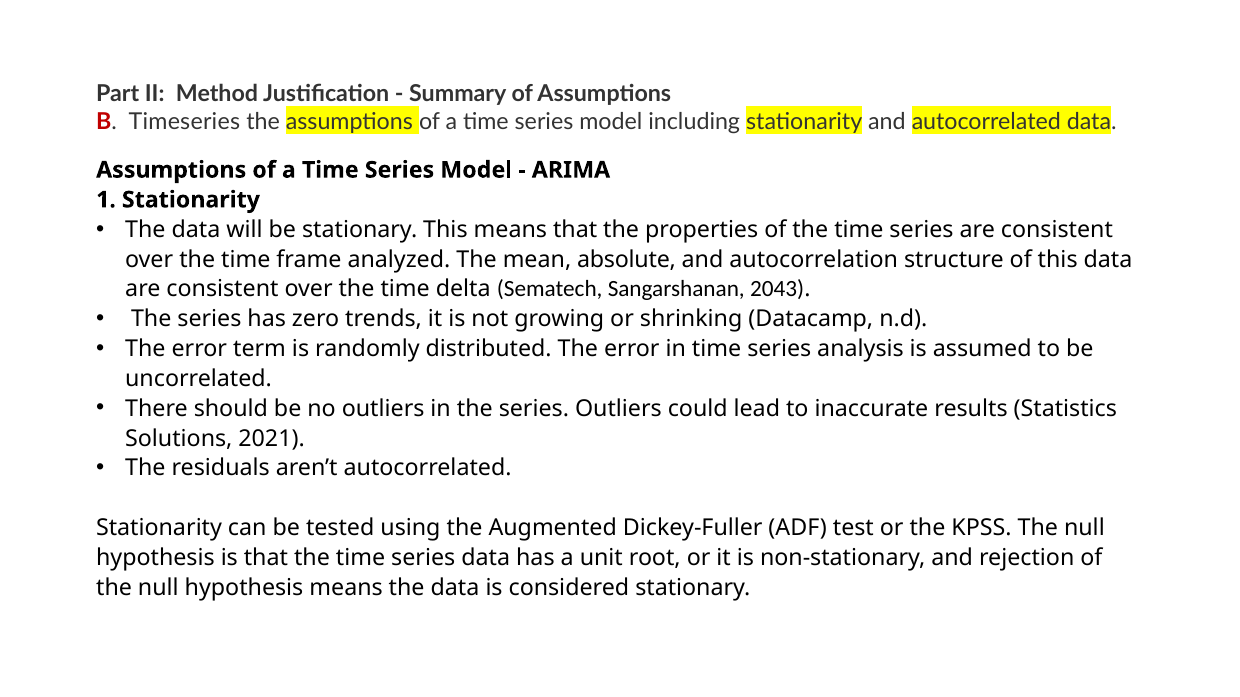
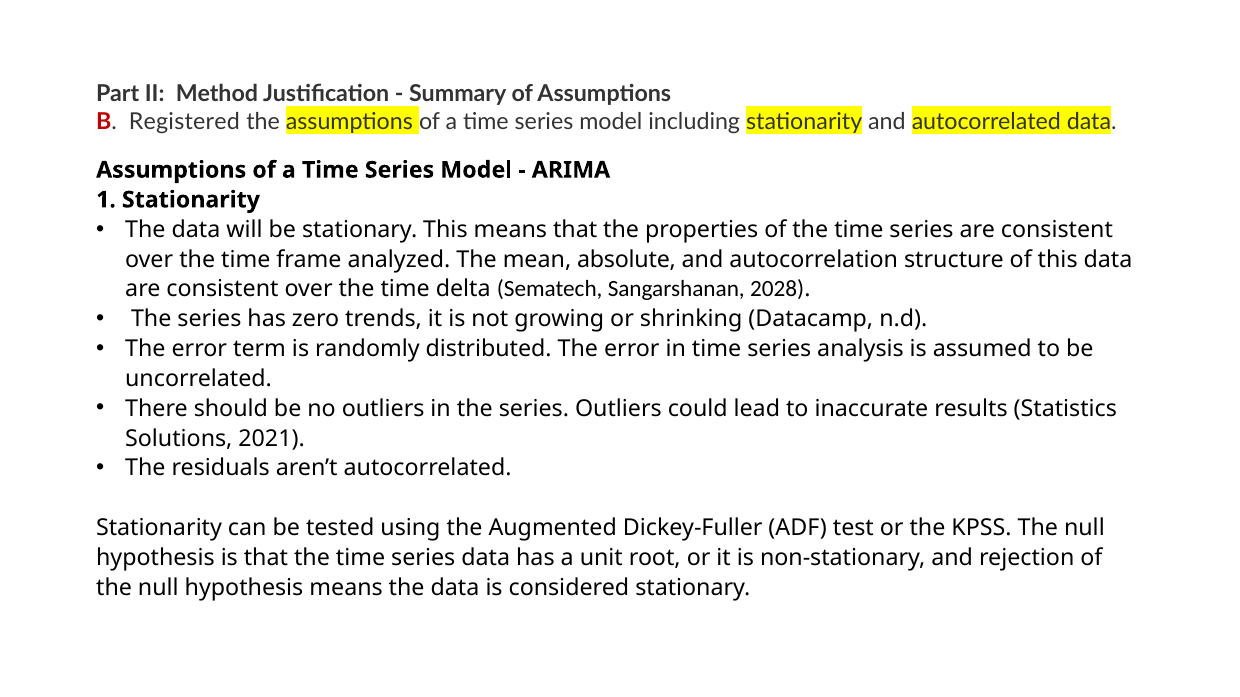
Timeseries: Timeseries -> Registered (184, 122)
2043: 2043 -> 2028 (777, 289)
